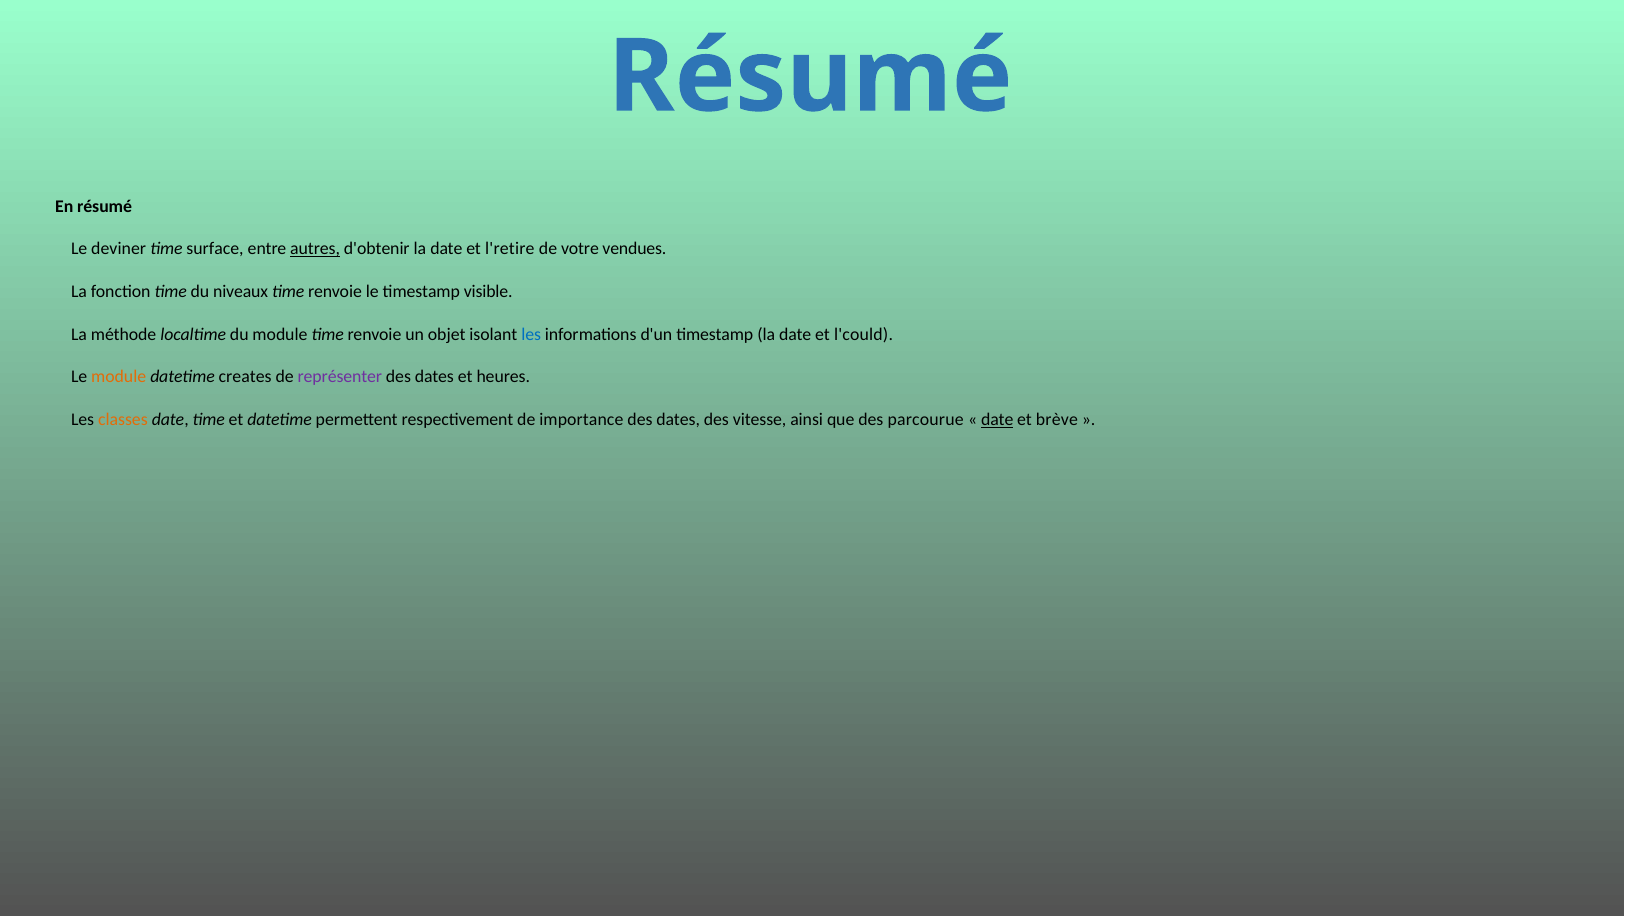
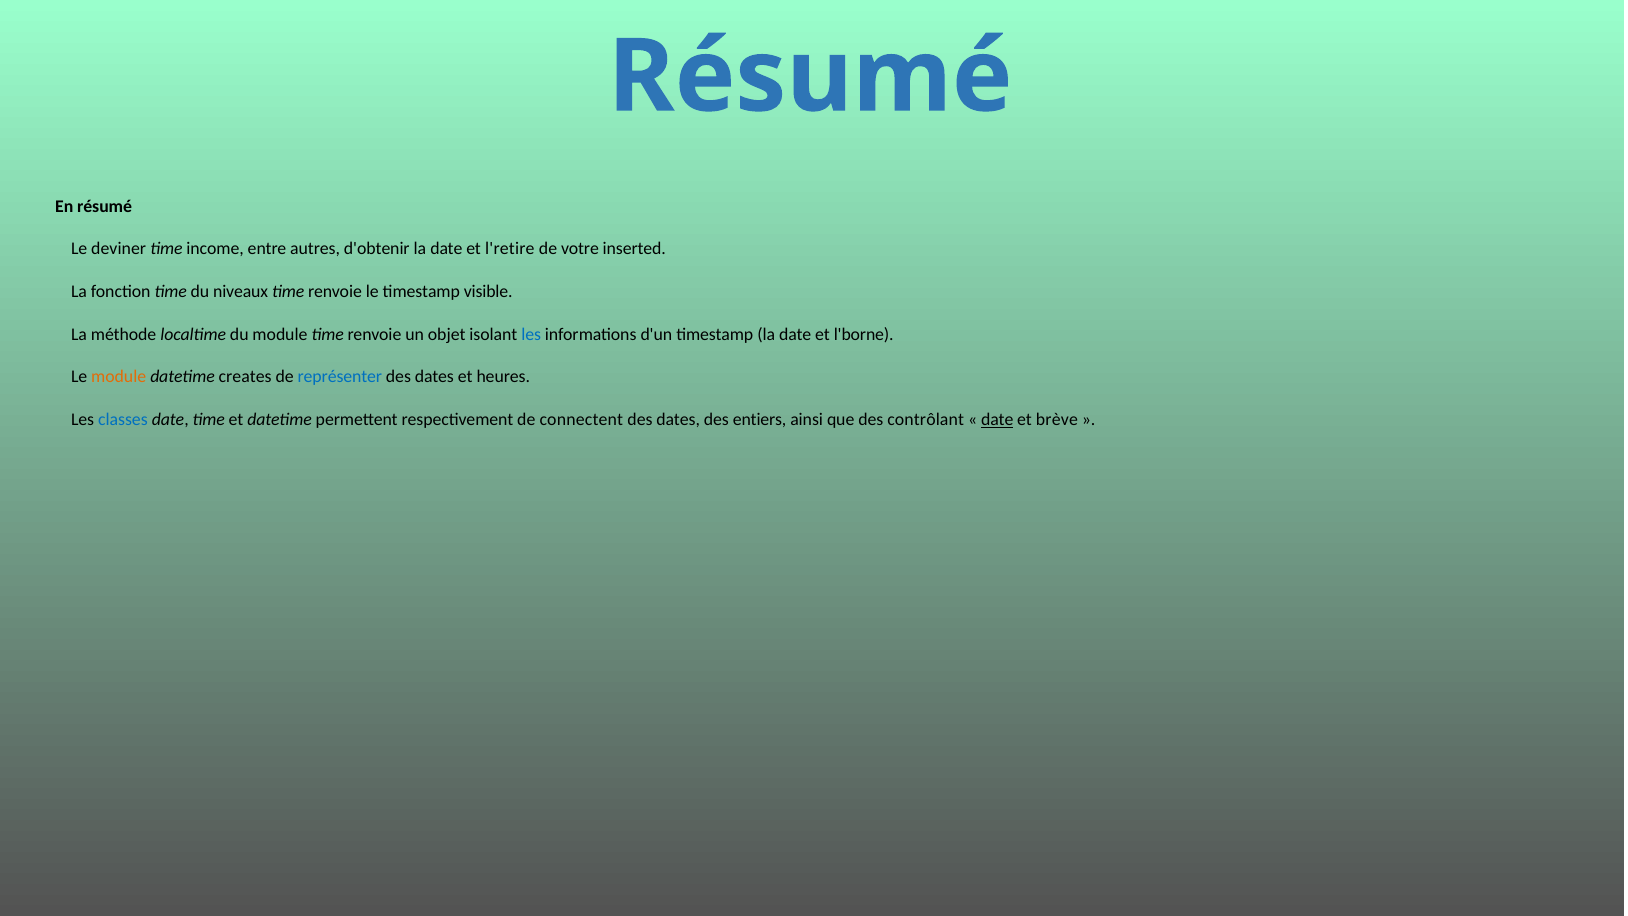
surface: surface -> income (215, 249)
autres underline: present -> none (315, 249)
vendues: vendues -> inserted (634, 249)
l'could: l'could -> l'borne (864, 334)
représenter colour: purple -> blue (340, 377)
classes colour: orange -> blue (123, 420)
importance: importance -> connectent (581, 420)
vitesse: vitesse -> entiers (760, 420)
parcourue: parcourue -> contrôlant (926, 420)
